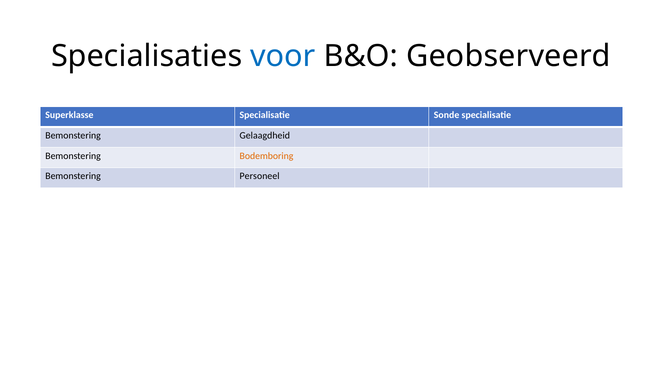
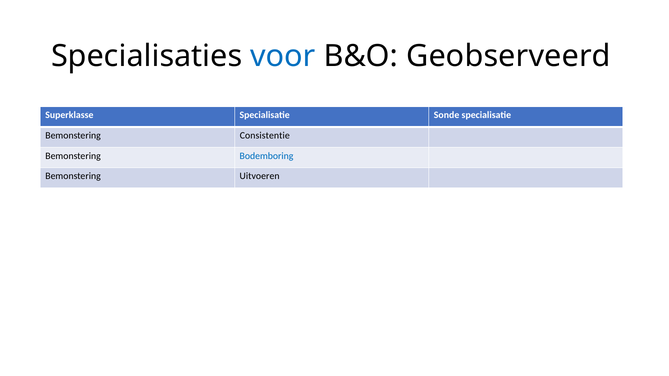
Gelaagdheid: Gelaagdheid -> Consistentie (265, 136)
Bodemboring colour: orange -> blue (267, 156)
Personeel: Personeel -> Uitvoeren (260, 176)
